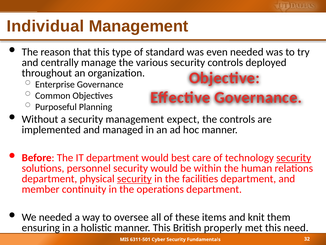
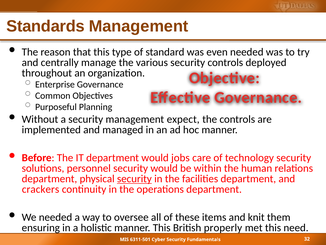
Individual: Individual -> Standards (46, 26)
best: best -> jobs (180, 158)
security underline: present -> none (294, 158)
member: member -> crackers (41, 189)
